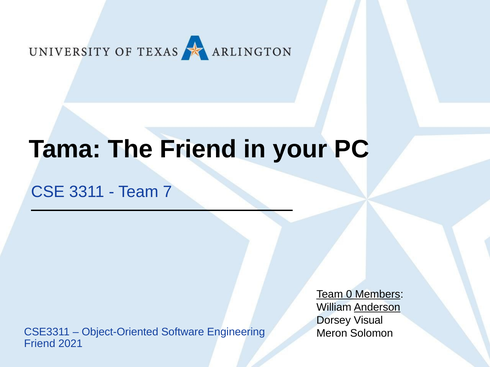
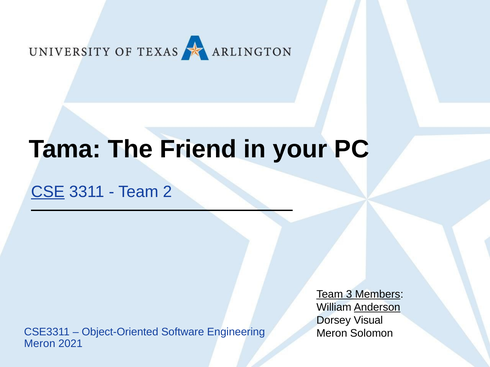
CSE underline: none -> present (48, 192)
7: 7 -> 2 (167, 192)
0: 0 -> 3 (349, 295)
Friend: Friend -> Meron (40, 344)
